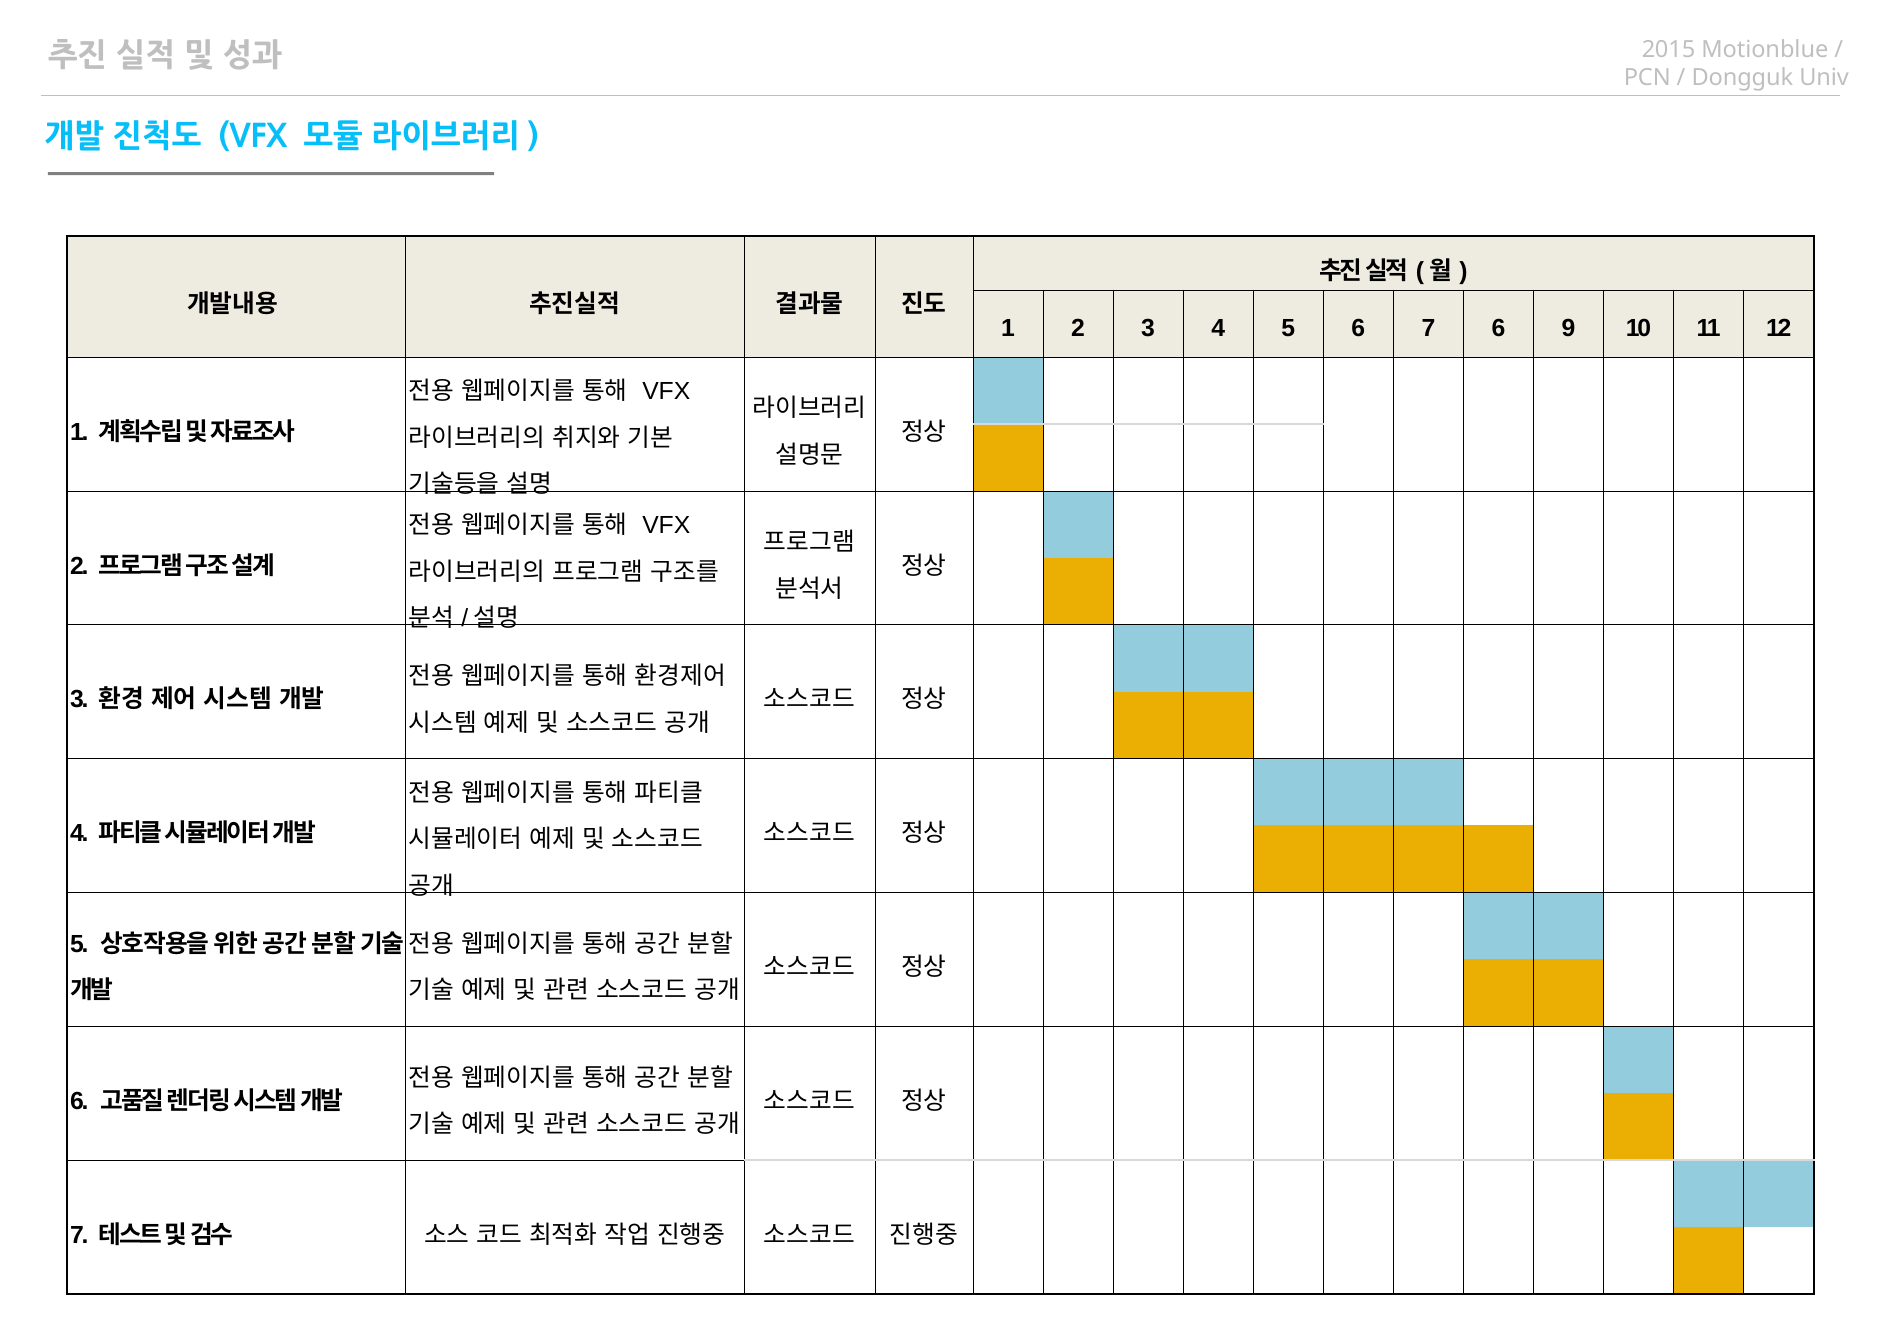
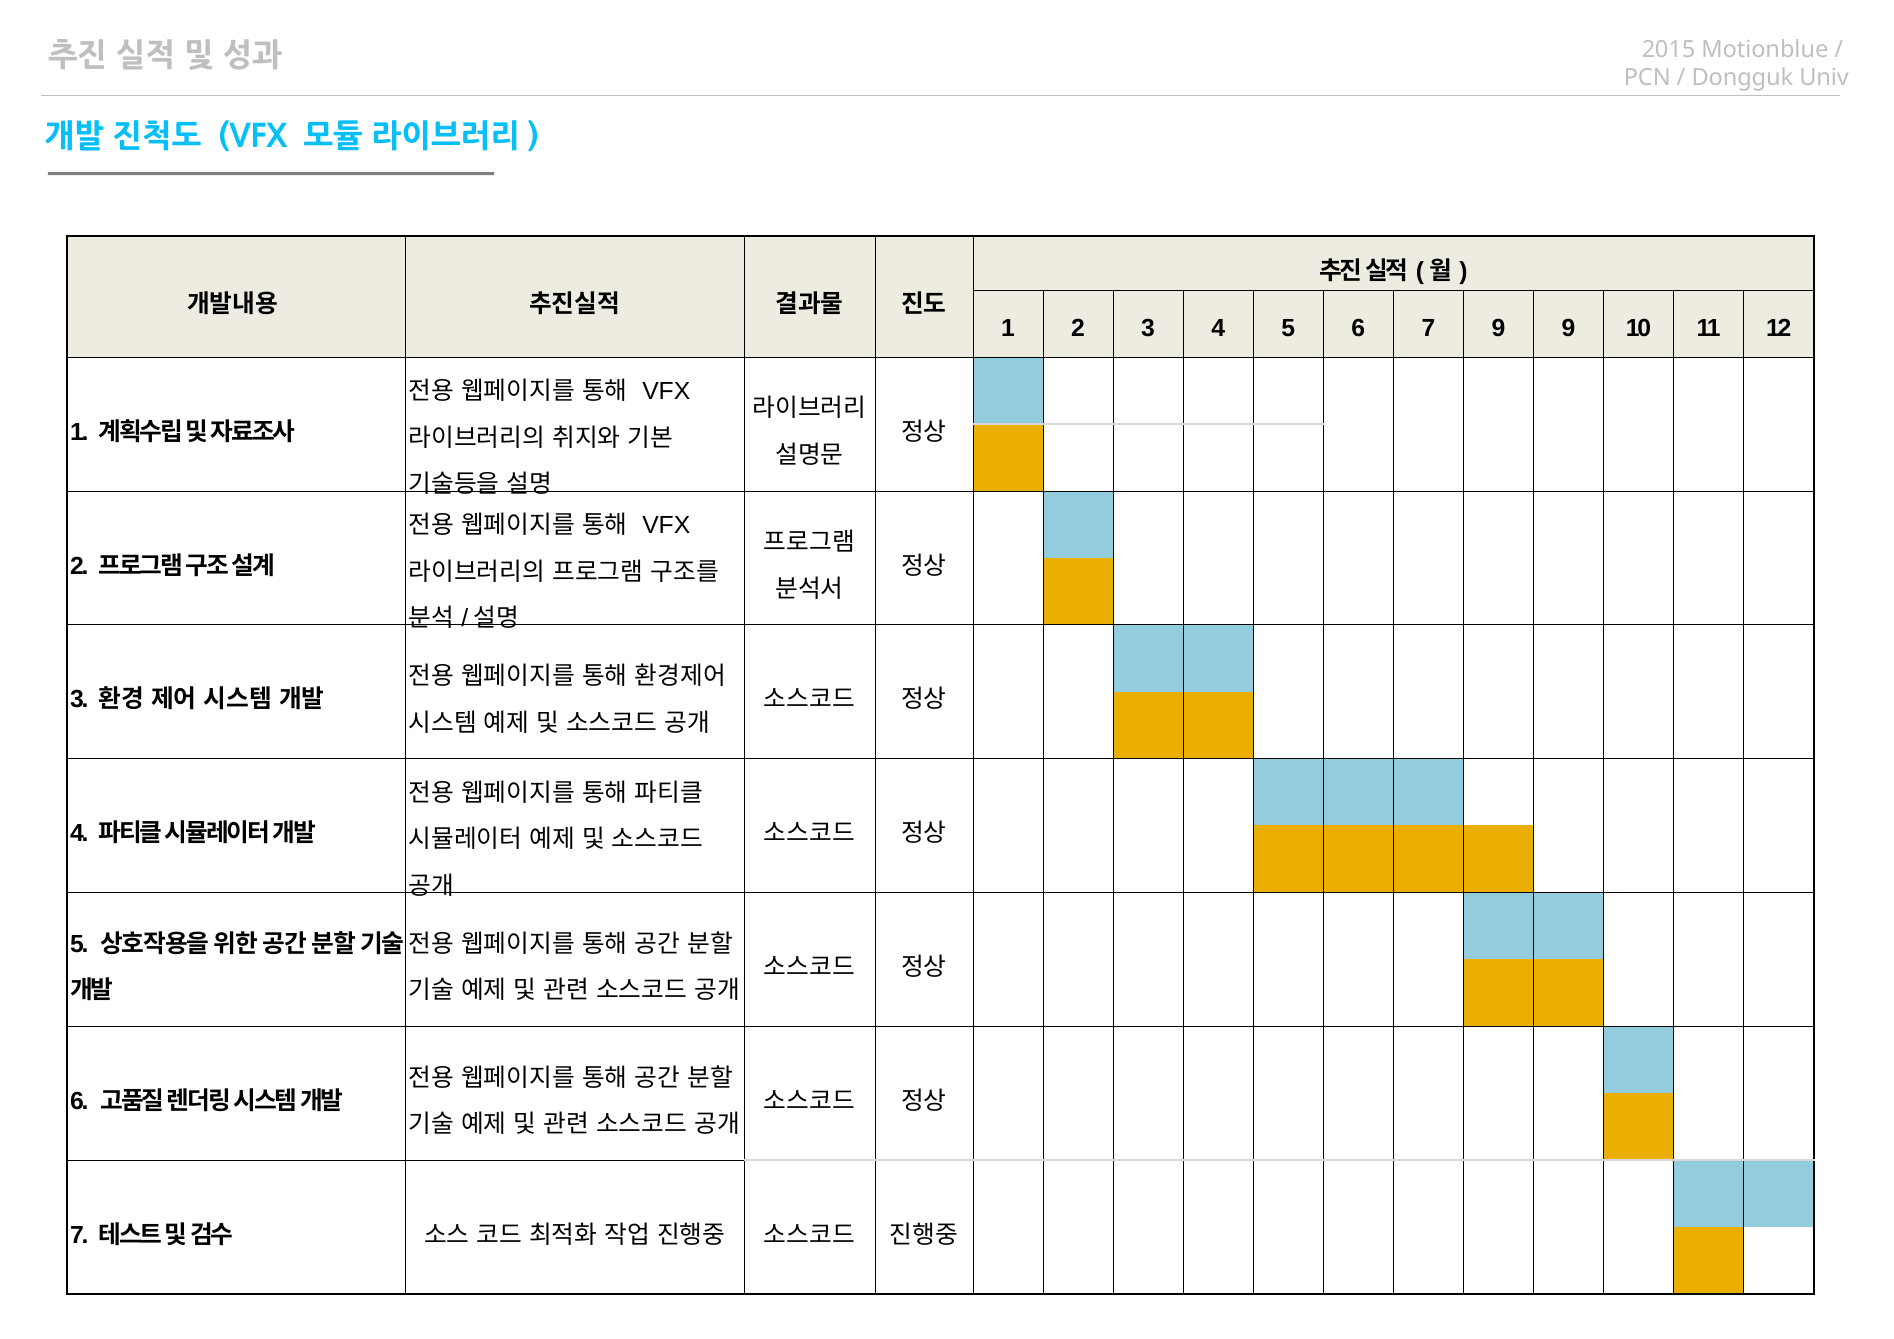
7 6: 6 -> 9 (1498, 328)
